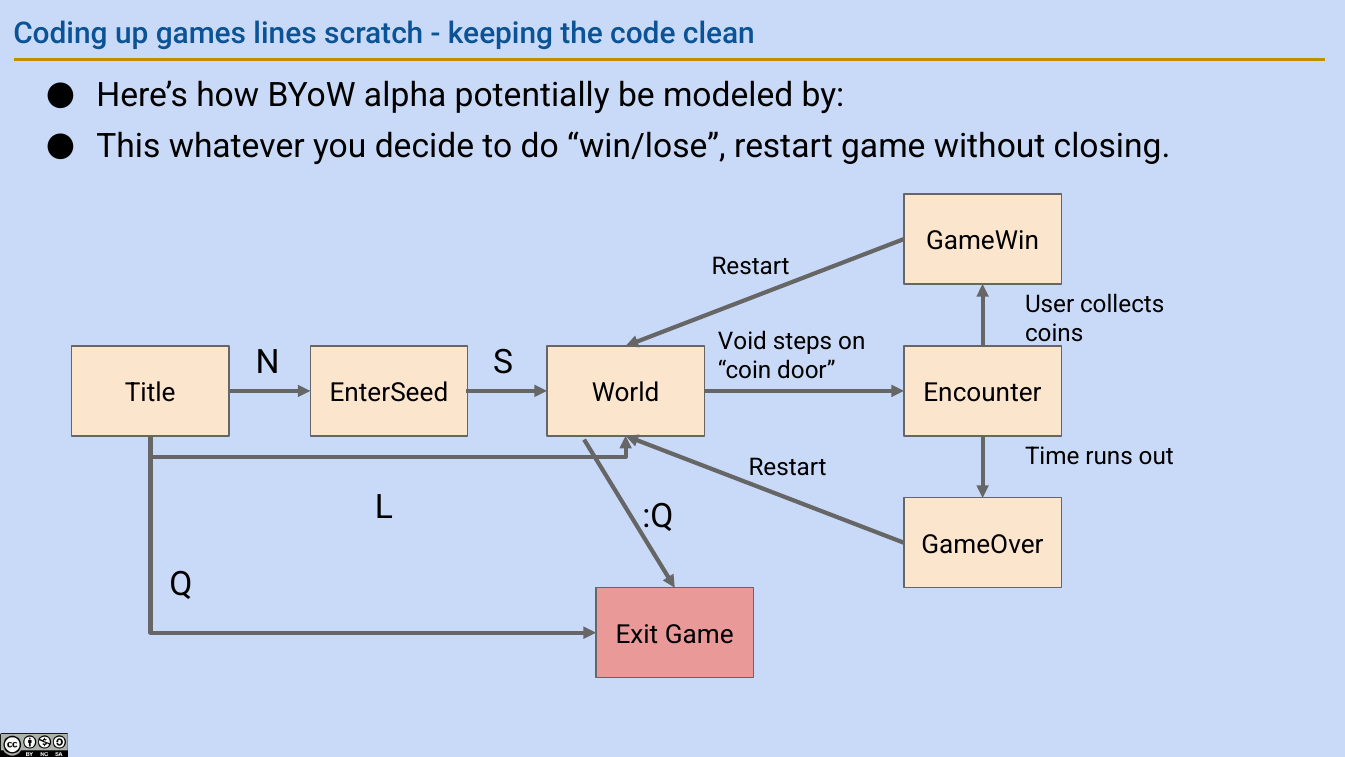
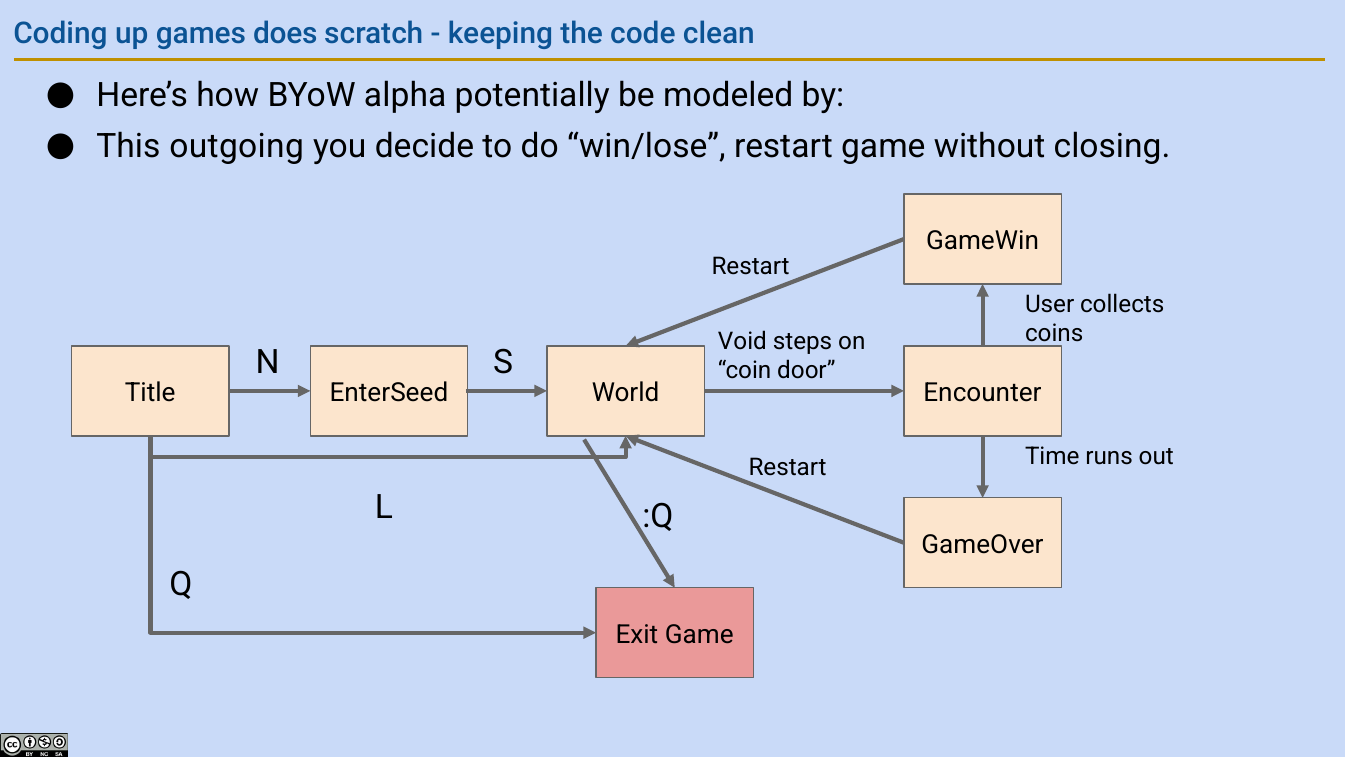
lines: lines -> does (285, 33)
whatever: whatever -> outgoing (237, 147)
